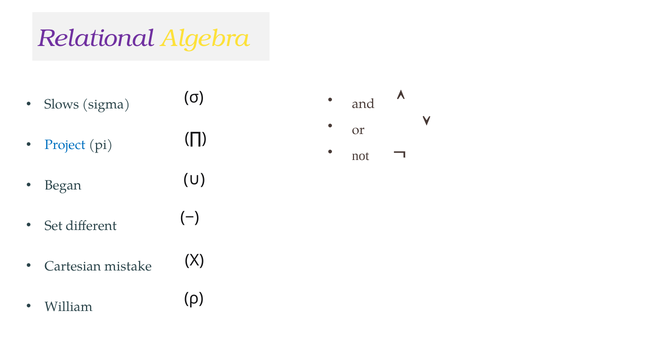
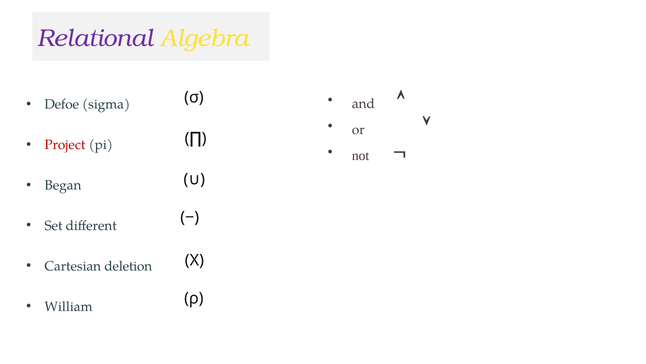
Slows: Slows -> Defoe (62, 104)
Project colour: blue -> red (65, 145)
mistake: mistake -> deletion (128, 266)
